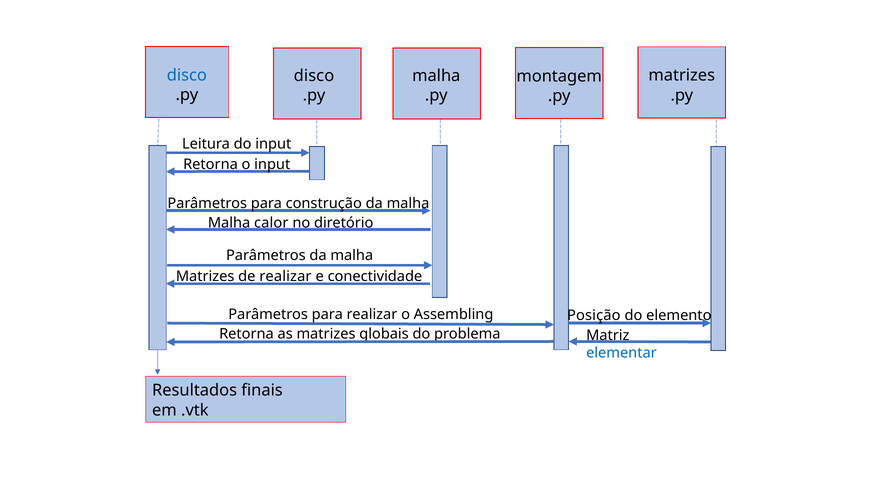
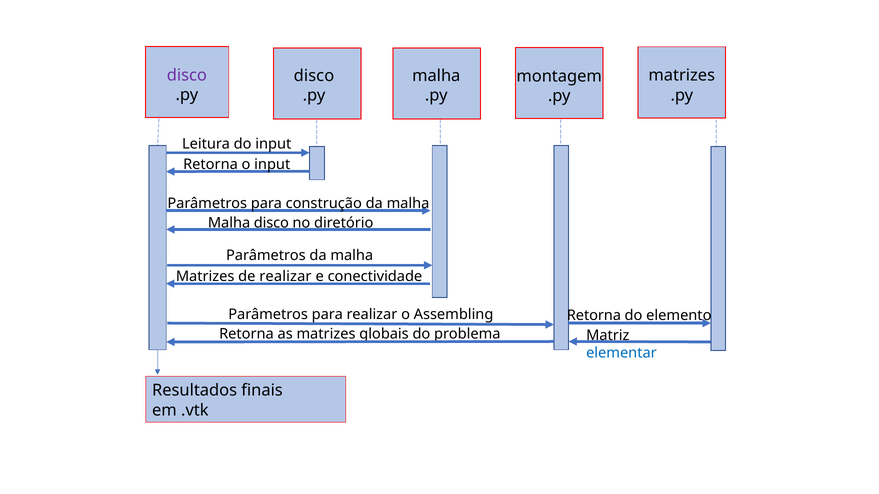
disco colour: blue -> purple (187, 75)
Malha calor: calor -> disco (271, 223)
Posição: Posição -> Retorna (594, 316)
